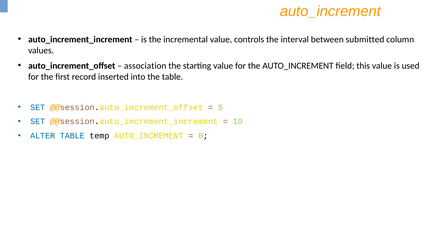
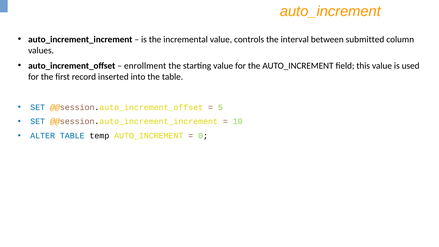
association: association -> enrollment (145, 66)
